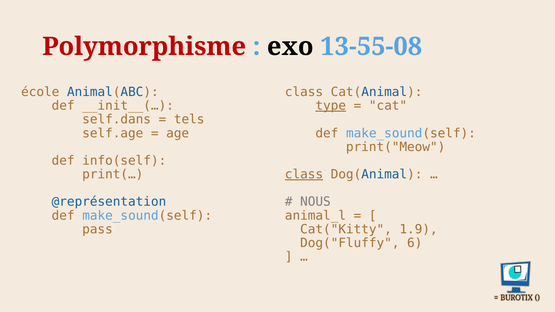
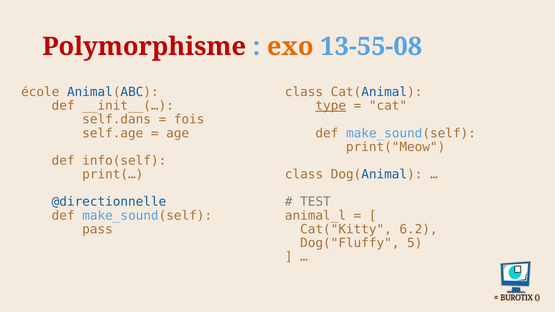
exo colour: black -> orange (290, 47)
tels: tels -> fois (189, 119)
class underline: present -> none (304, 174)
NOUS: NOUS -> TEST (315, 202)
@représentation: @représentation -> @directionnelle (109, 202)
1.9: 1.9 -> 6.2 (419, 229)
6: 6 -> 5 (415, 243)
